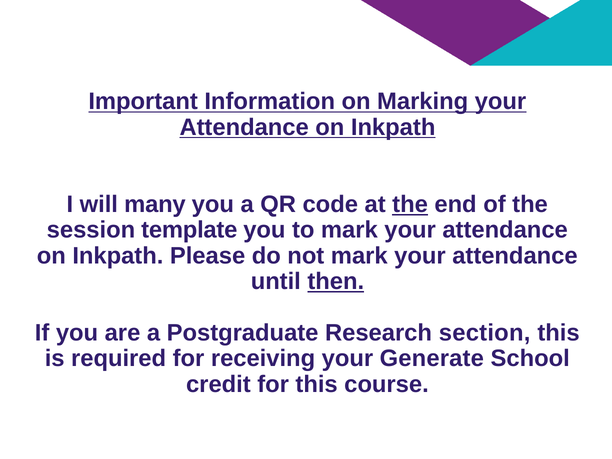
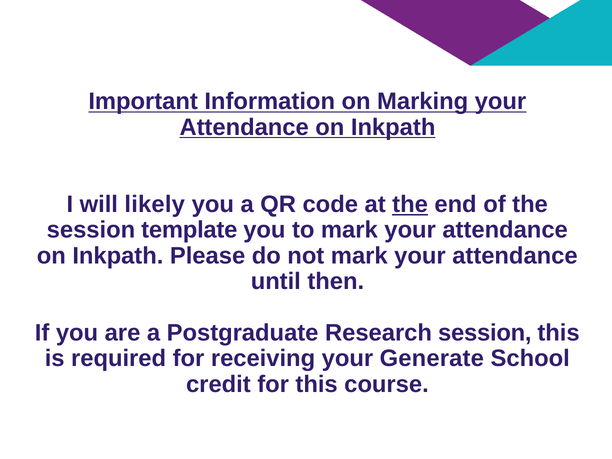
many: many -> likely (155, 204)
then underline: present -> none (336, 281)
Research section: section -> session (485, 333)
